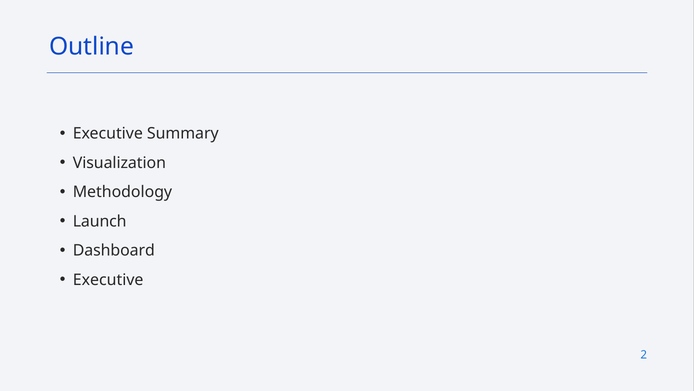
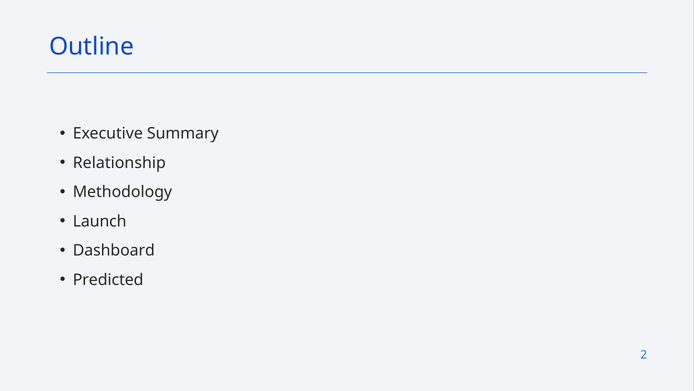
Visualization: Visualization -> Relationship (119, 163)
Executive: Executive -> Predicted (108, 279)
